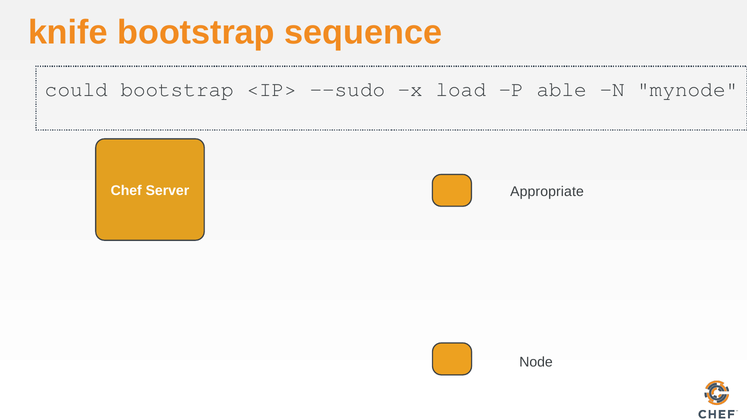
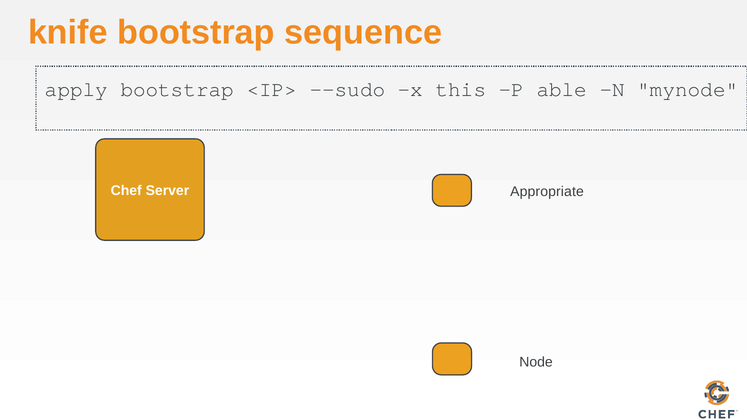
could: could -> apply (76, 89)
load: load -> this (461, 89)
